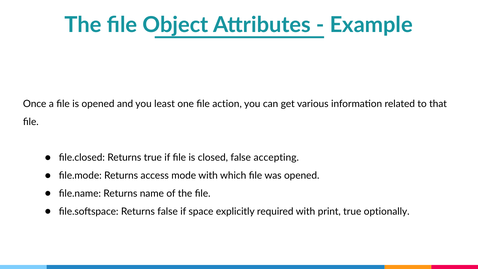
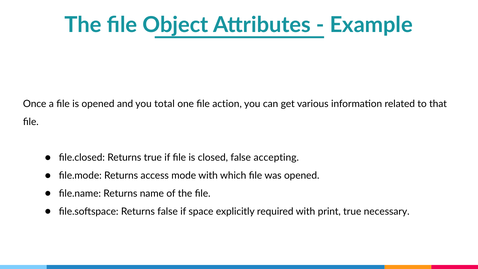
least: least -> total (164, 104)
optionally: optionally -> necessary (387, 211)
